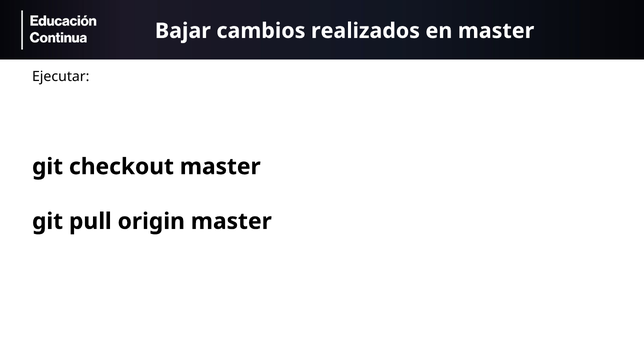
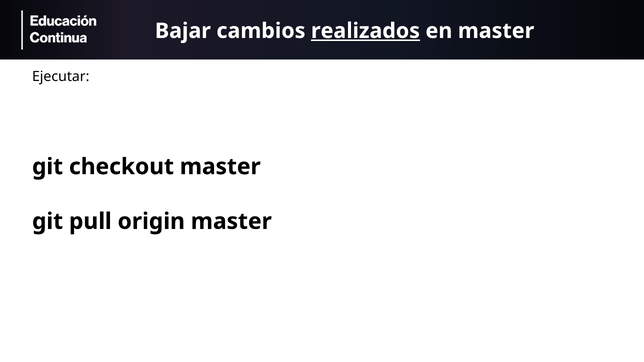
realizados underline: none -> present (365, 31)
